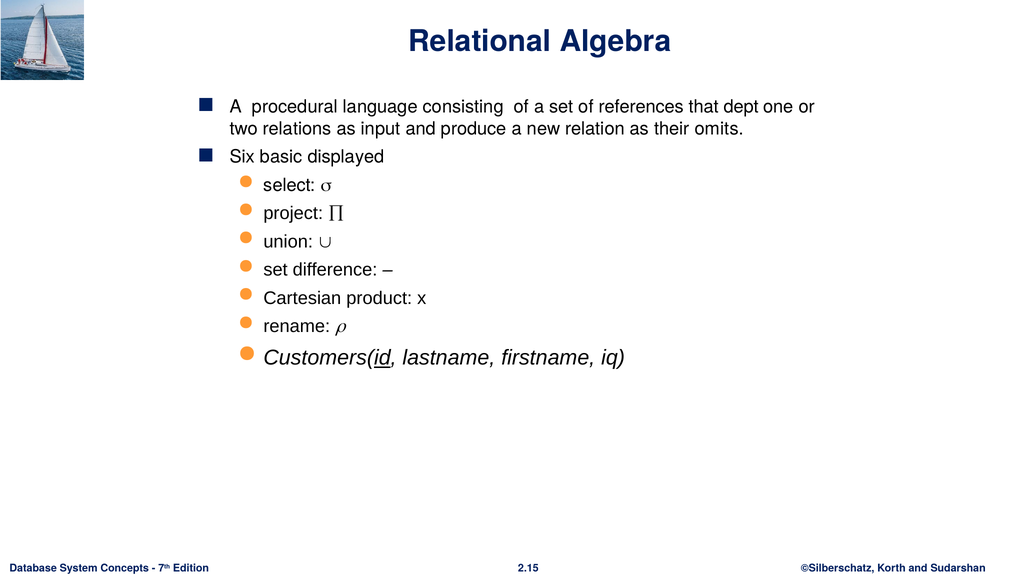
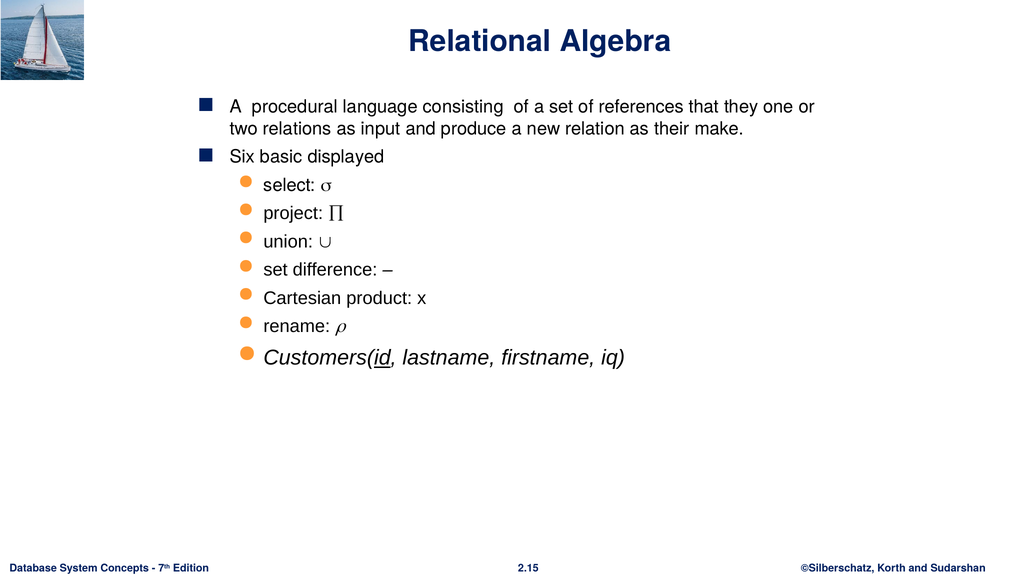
dept: dept -> they (741, 107)
omits: omits -> make (719, 129)
